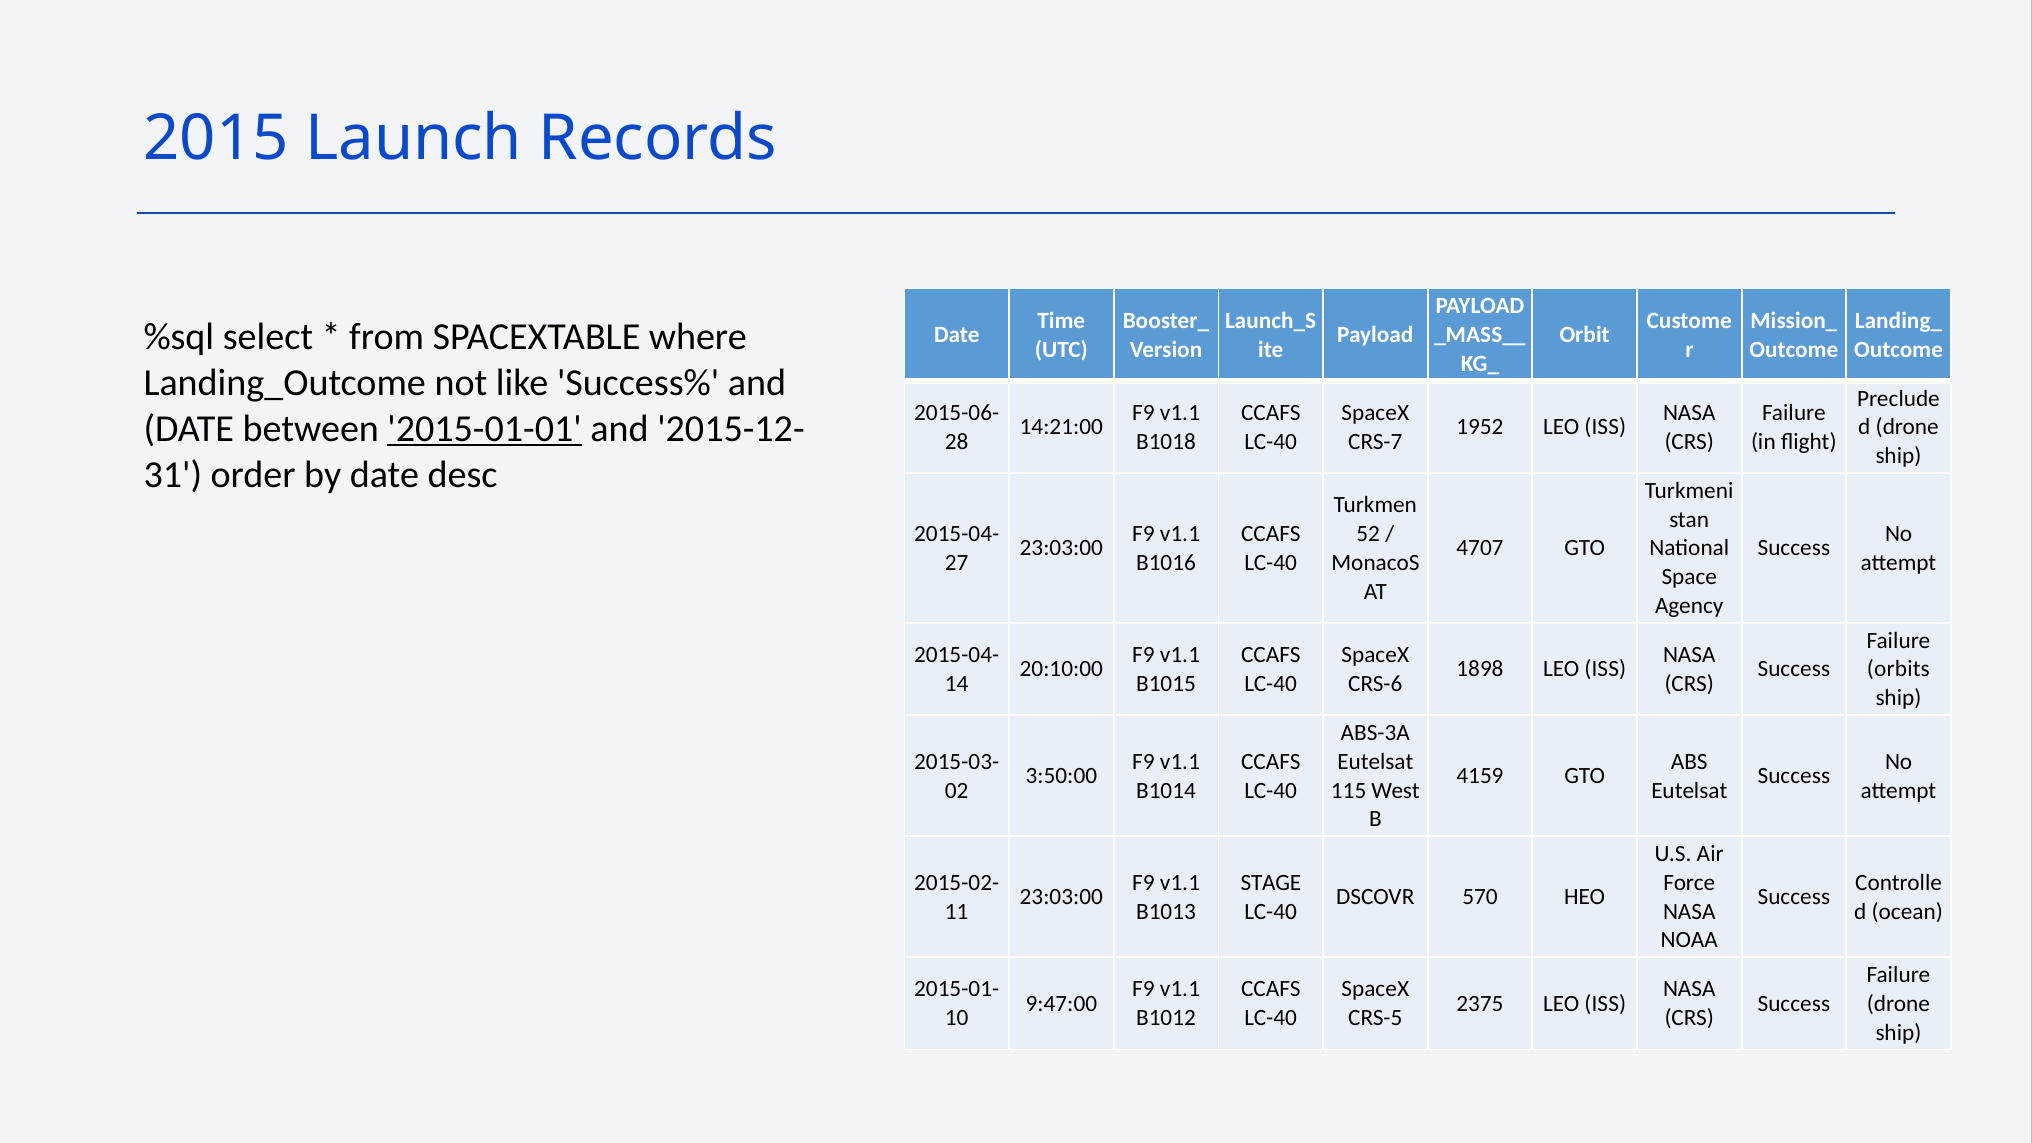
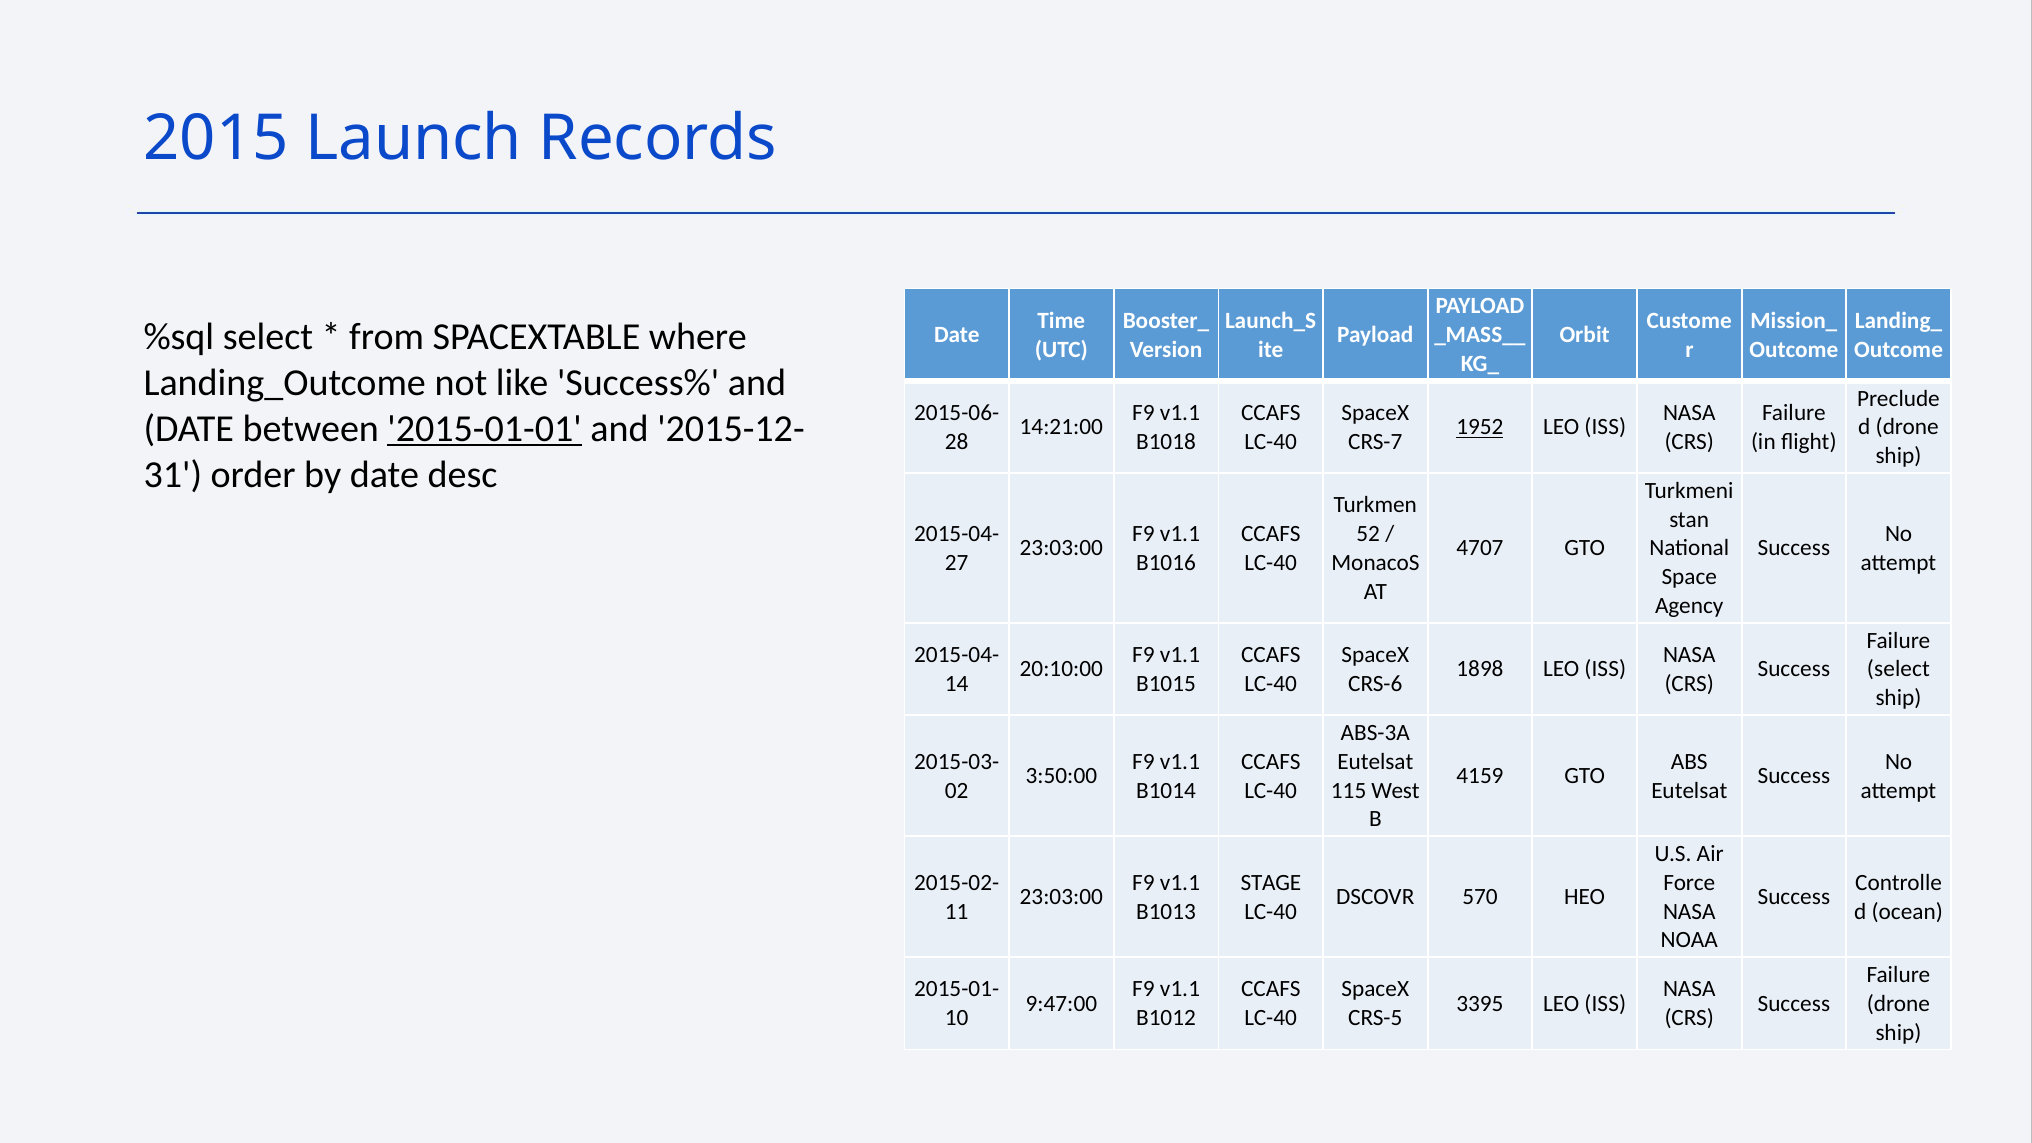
1952 underline: none -> present (1480, 427)
orbits: orbits -> select (1898, 669)
2375: 2375 -> 3395 (1480, 1004)
